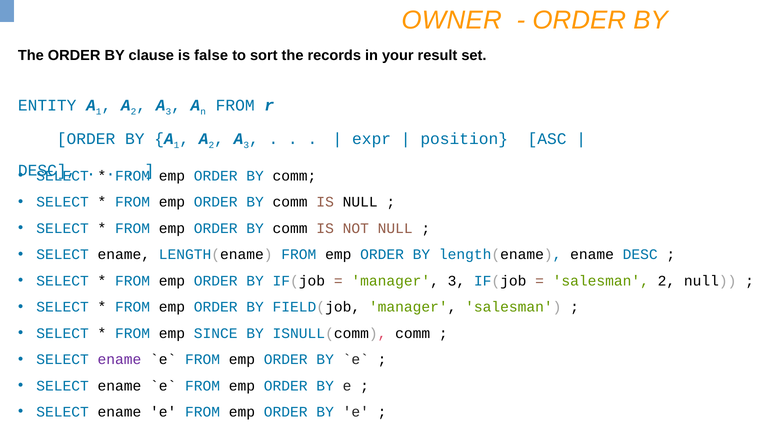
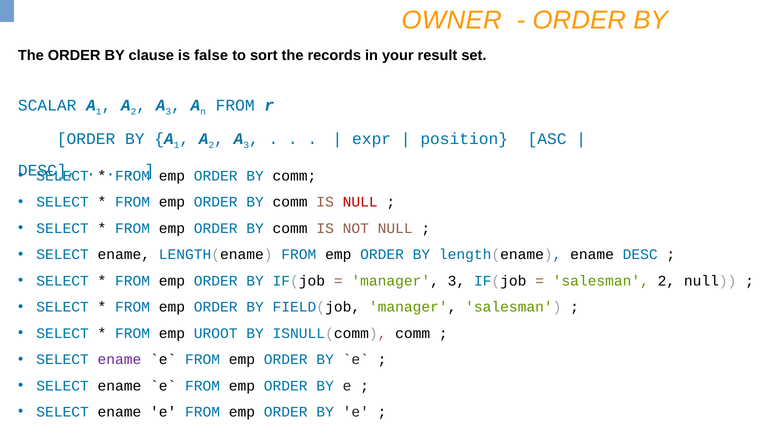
ENTITY: ENTITY -> SCALAR (47, 106)
NULL colour: black -> red (360, 202)
SINCE: SINCE -> UROOT (216, 334)
